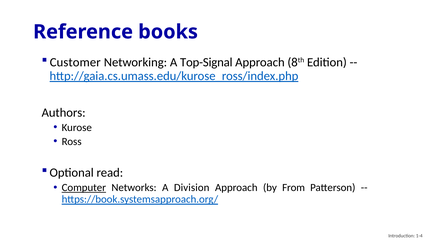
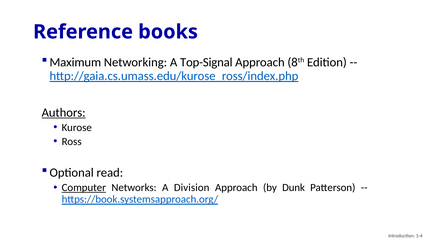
Customer: Customer -> Maximum (75, 62)
Authors underline: none -> present (64, 113)
From: From -> Dunk (294, 188)
